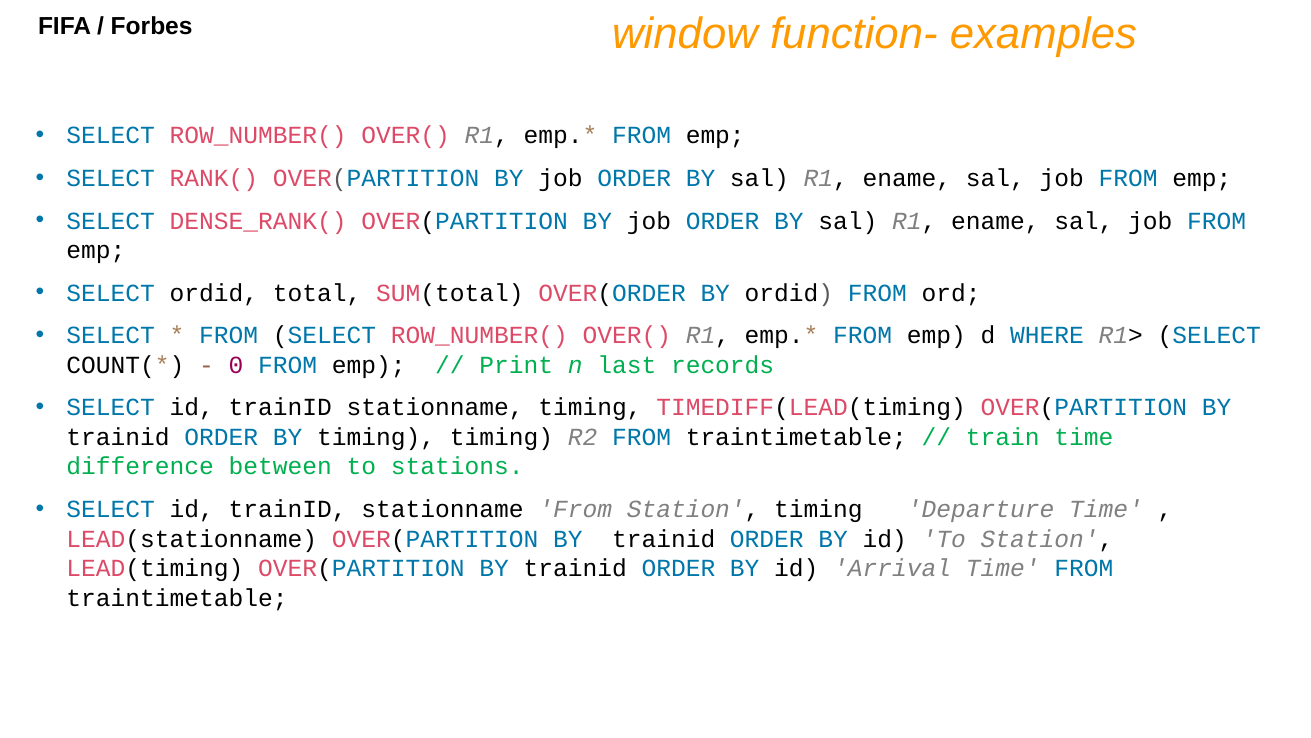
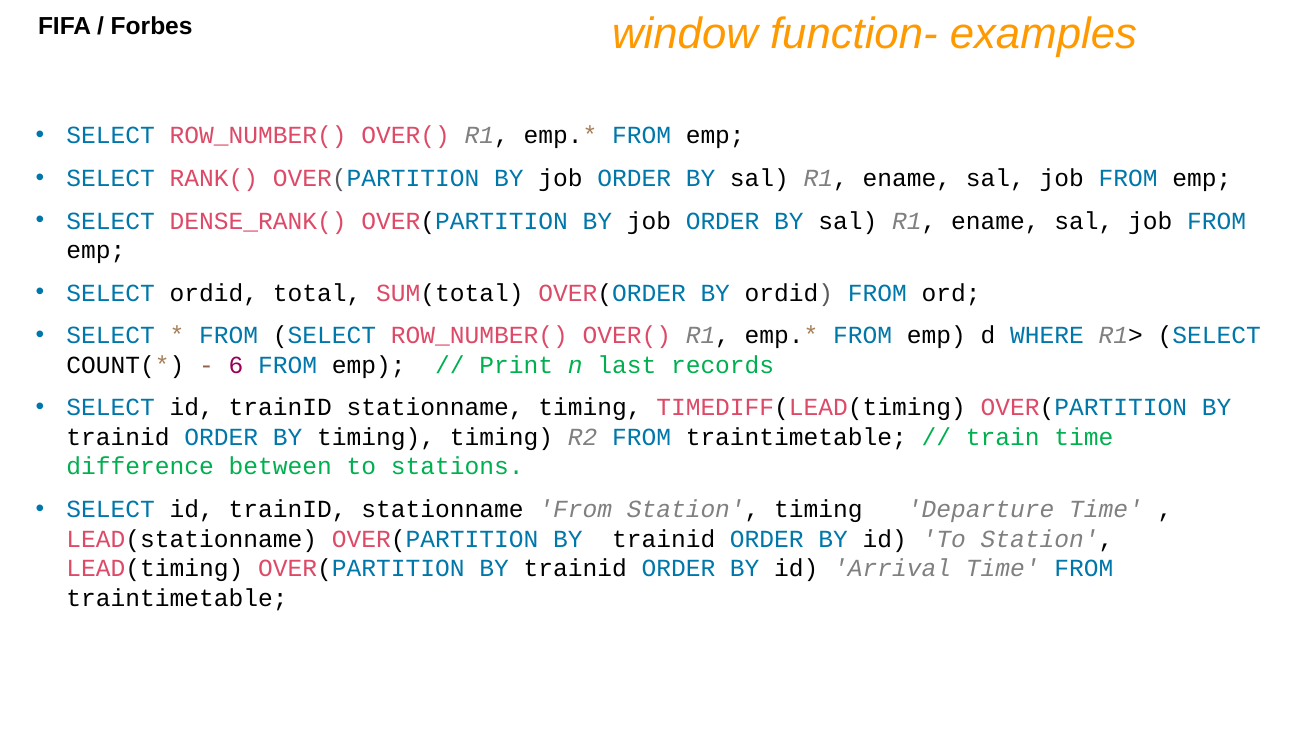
0: 0 -> 6 (236, 365)
